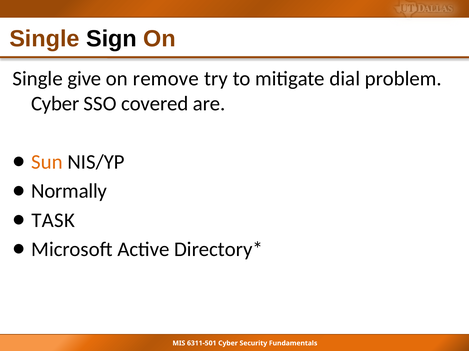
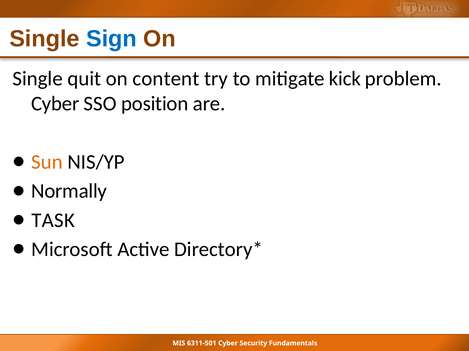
Sign colour: black -> blue (111, 39)
give: give -> quit (84, 79)
remove: remove -> content (166, 79)
dial: dial -> kick (345, 79)
covered: covered -> position (155, 104)
